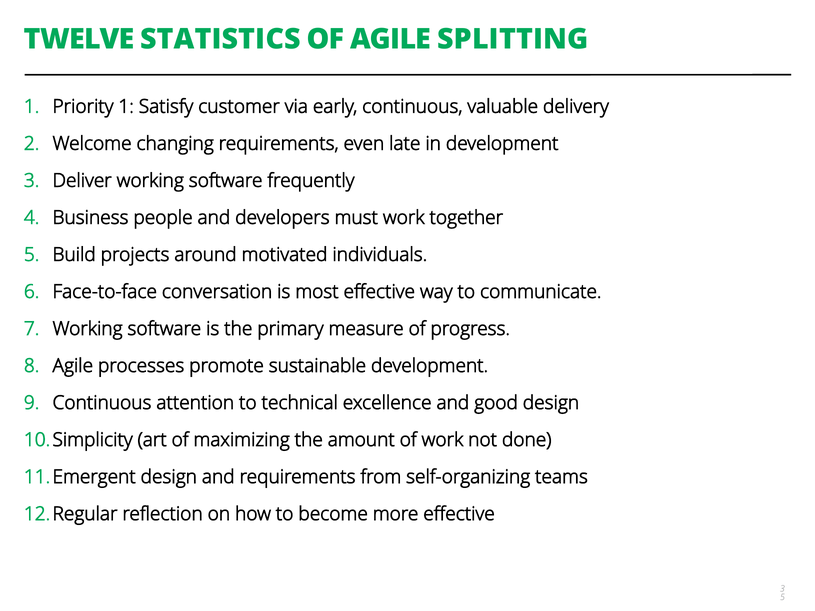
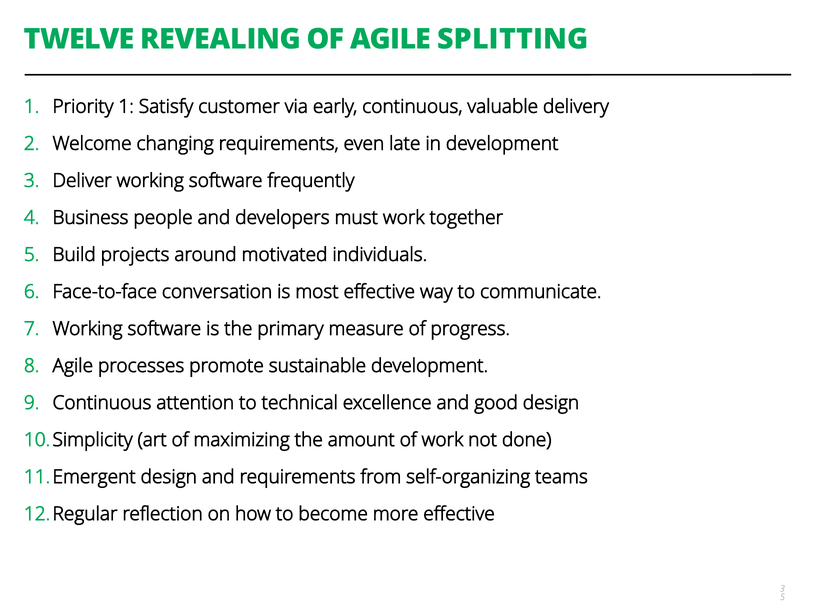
STATISTICS: STATISTICS -> REVEALING (221, 40)
